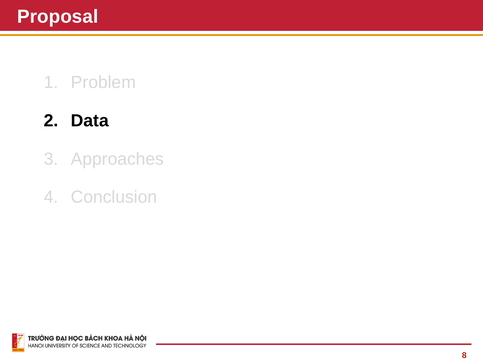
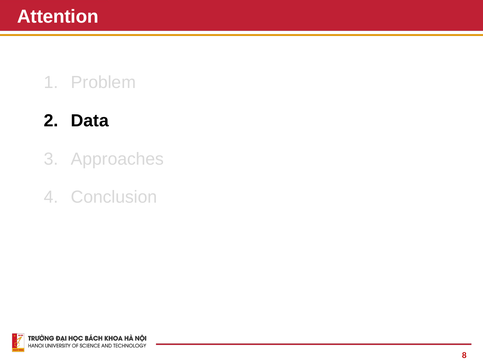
Proposal: Proposal -> Attention (58, 17)
